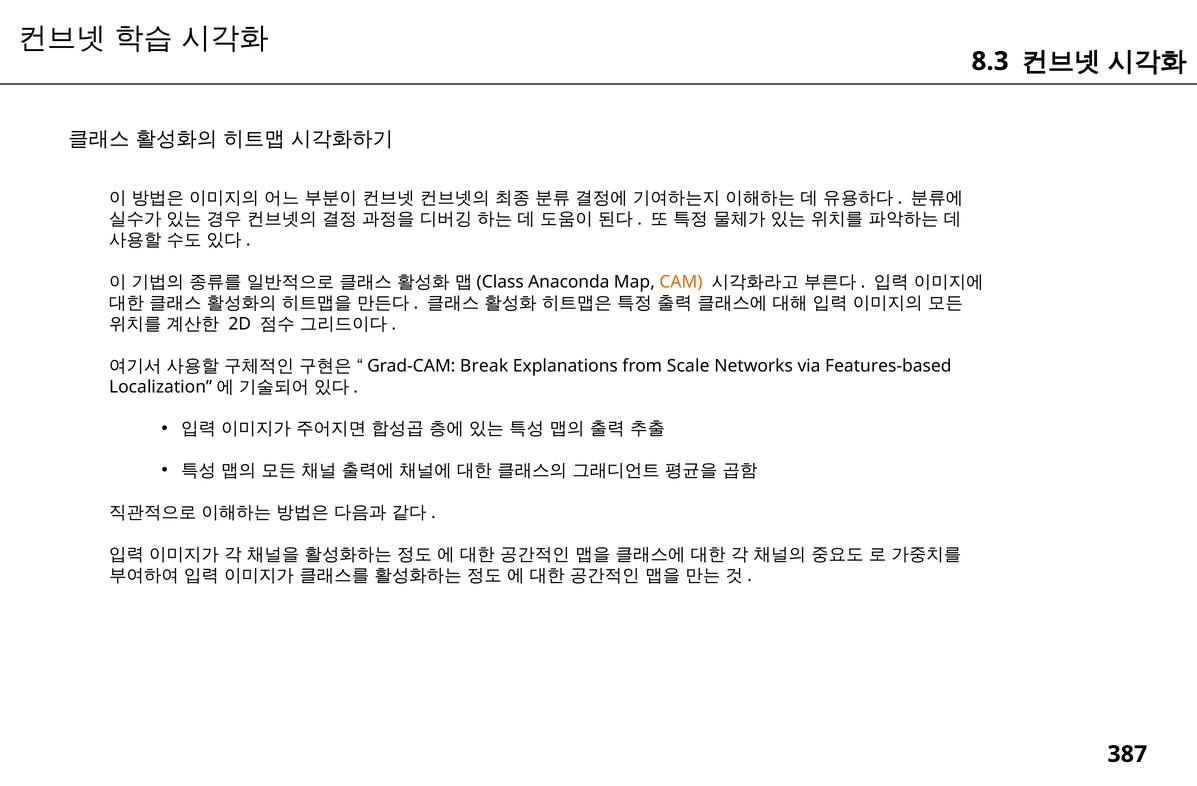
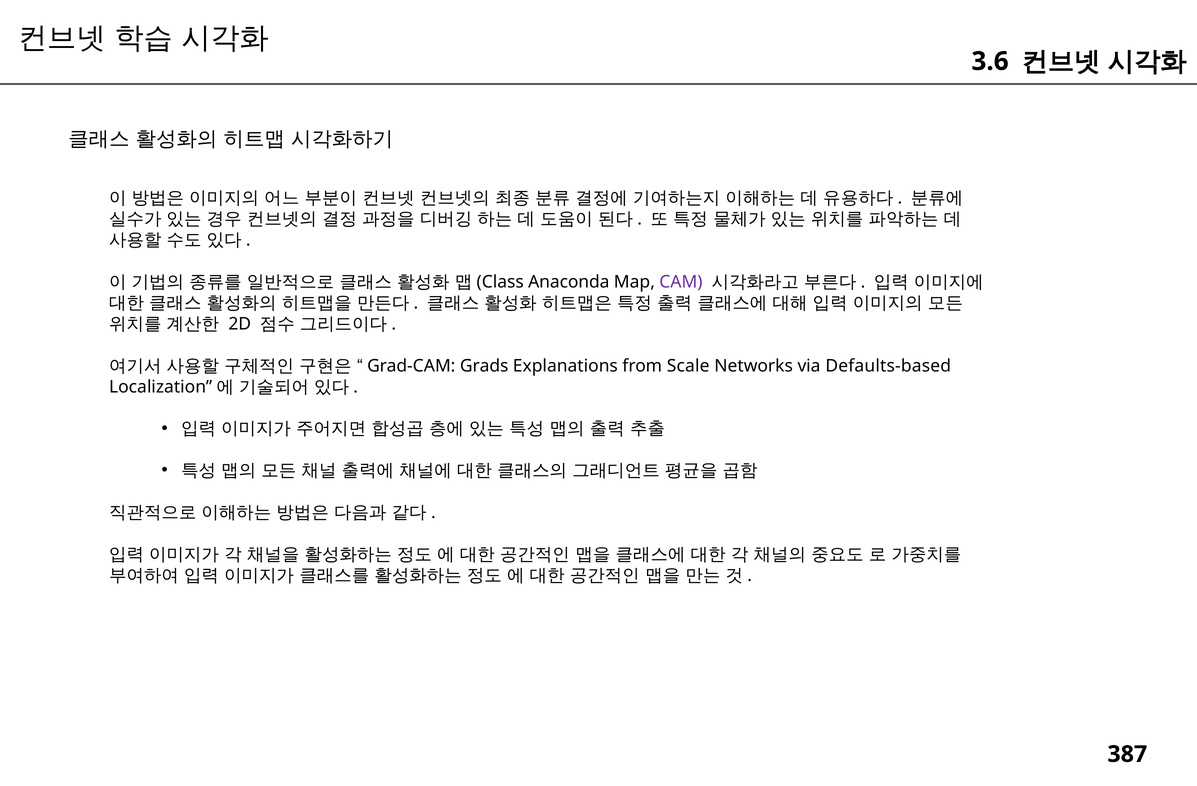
8.3: 8.3 -> 3.6 (990, 61)
CAM colour: orange -> purple (681, 282)
Break: Break -> Grads (484, 366)
Features-based: Features-based -> Defaults-based (888, 366)
